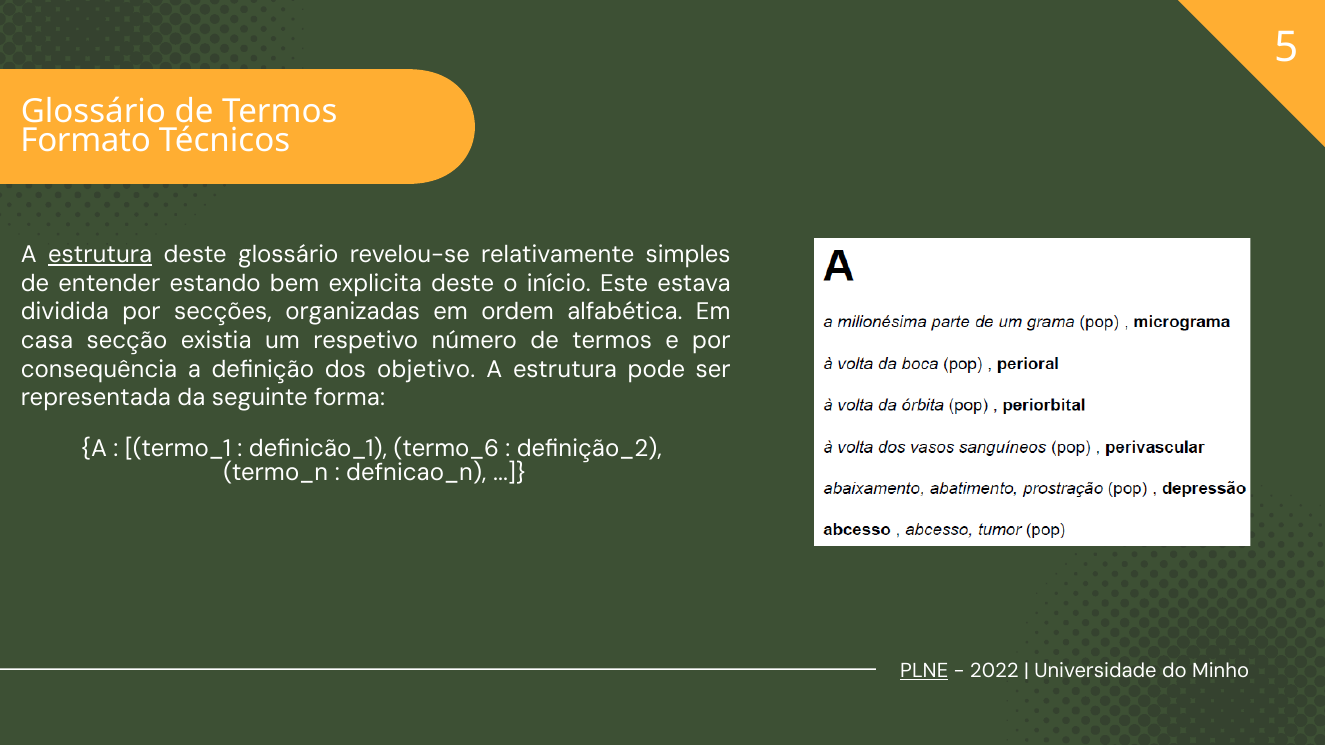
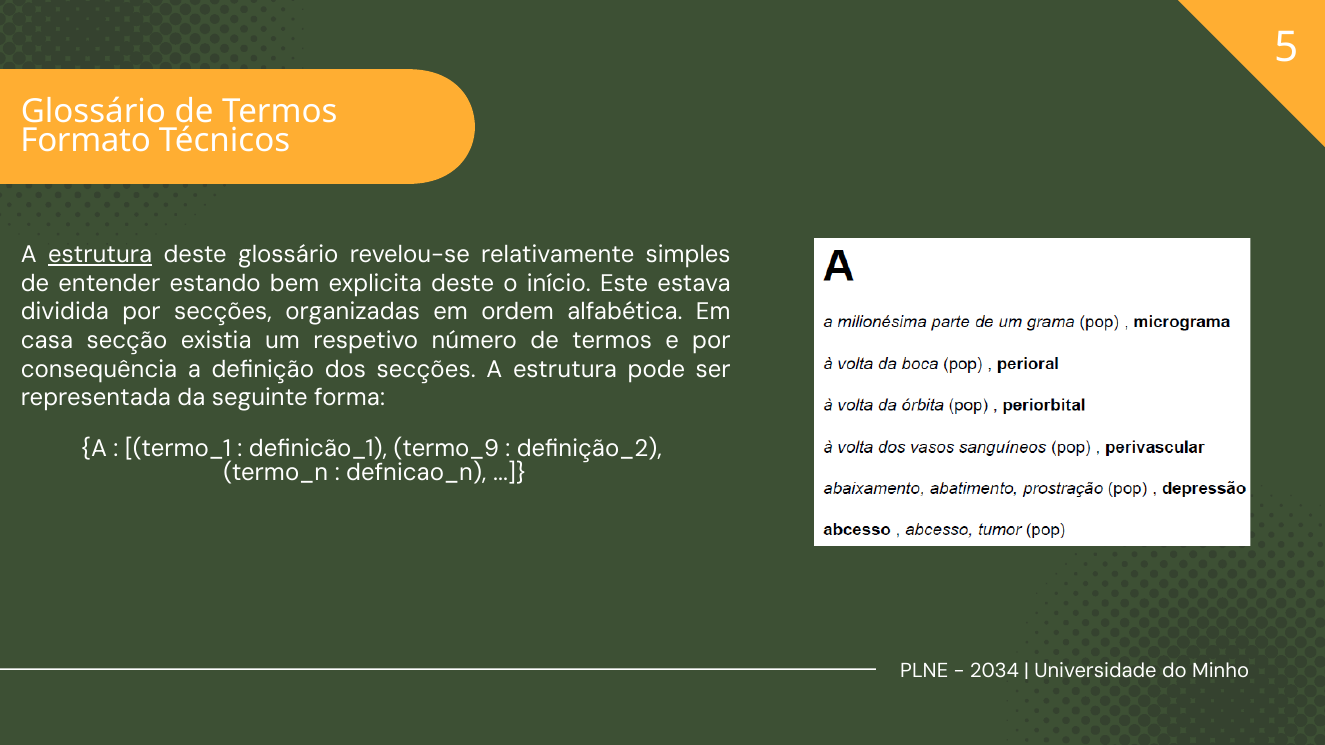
dos objetivo: objetivo -> secções (426, 370)
termo_6: termo_6 -> termo_9 (446, 449)
PLNE underline: present -> none (924, 671)
2022: 2022 -> 2034 (994, 671)
